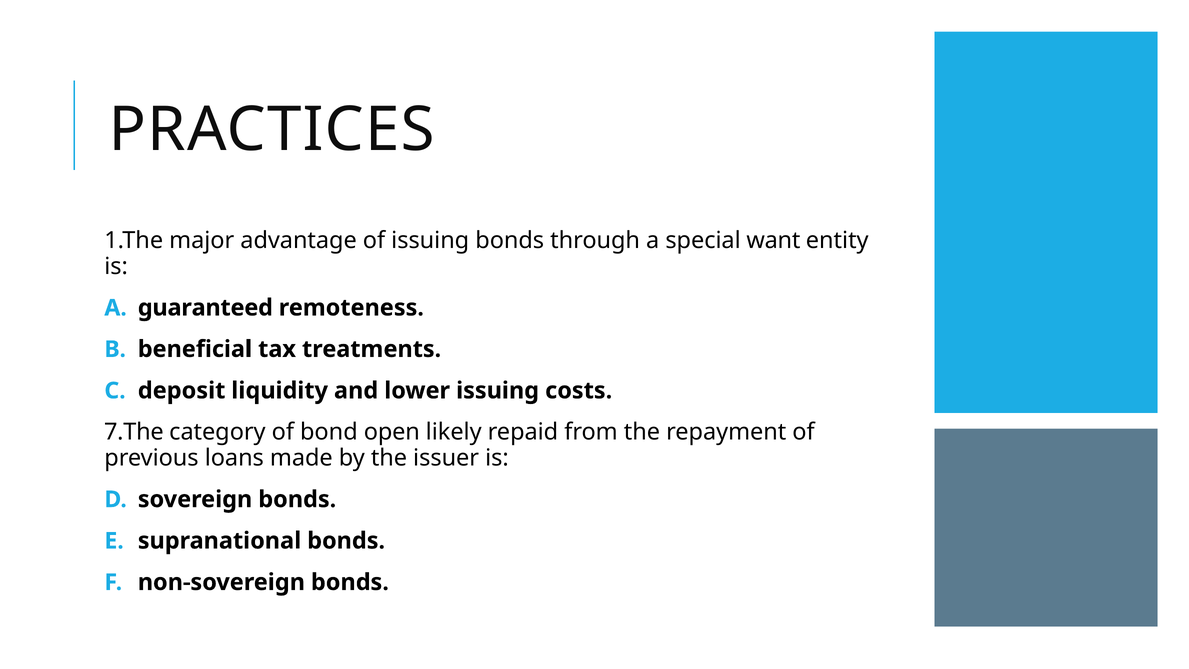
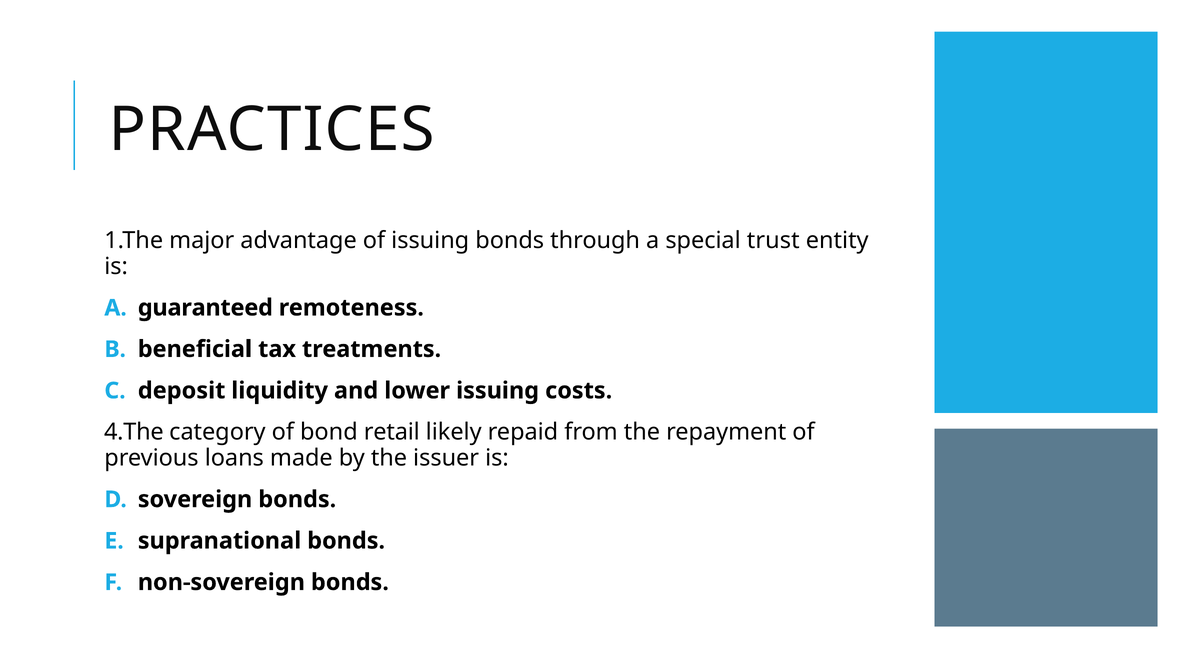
want: want -> trust (773, 240)
7.The: 7.The -> 4.The (134, 432)
open: open -> retail (392, 432)
